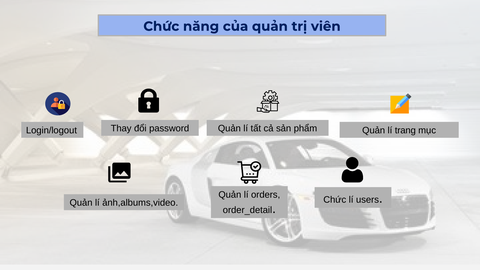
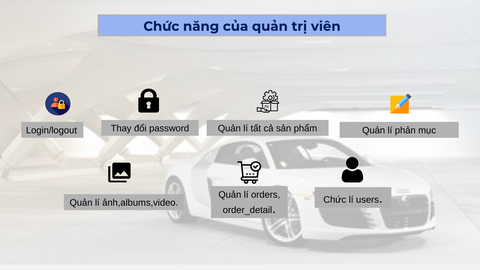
trang: trang -> phản (405, 131)
